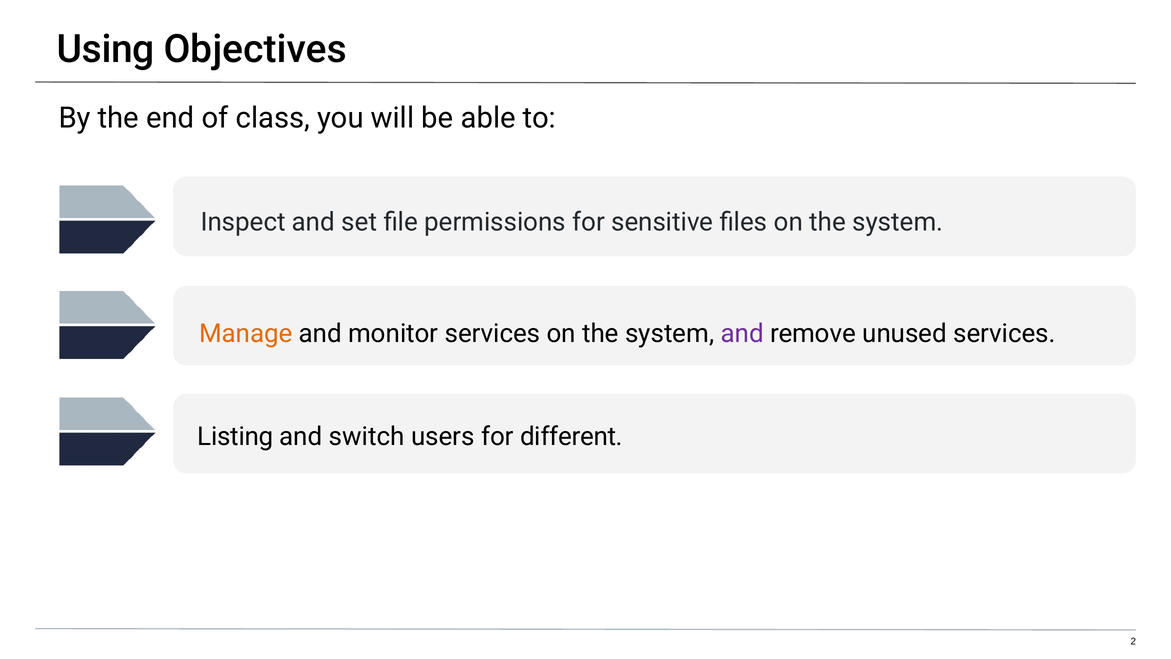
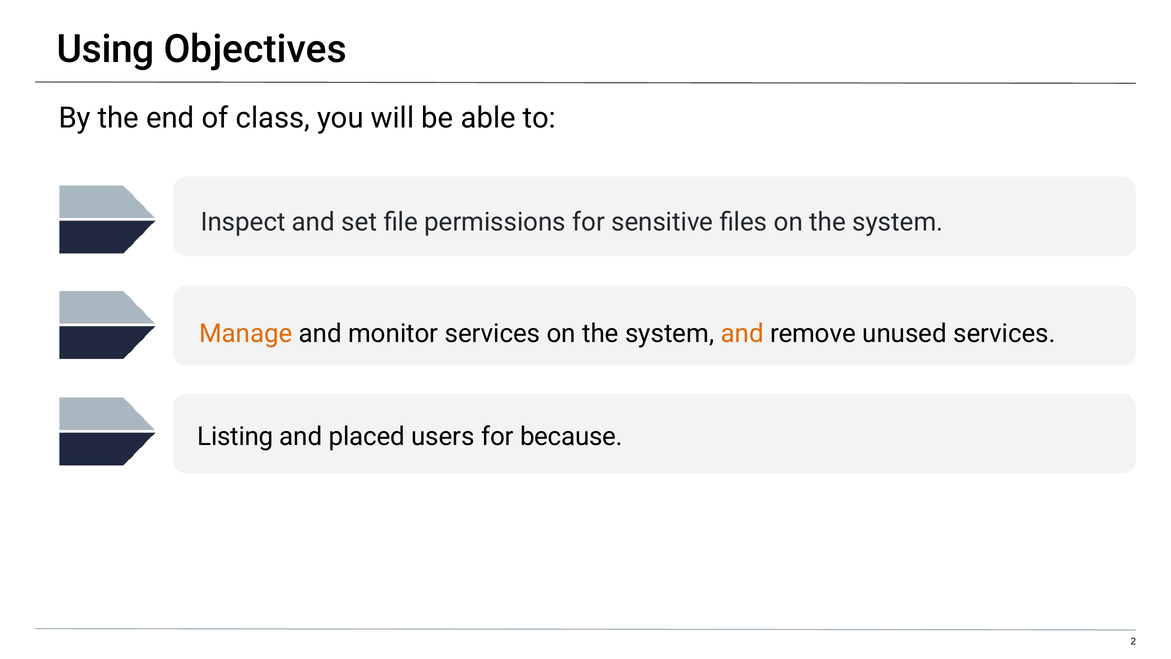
and colour: purple -> orange (742, 333)
switch: switch -> placed (367, 437)
different: different -> because (571, 437)
